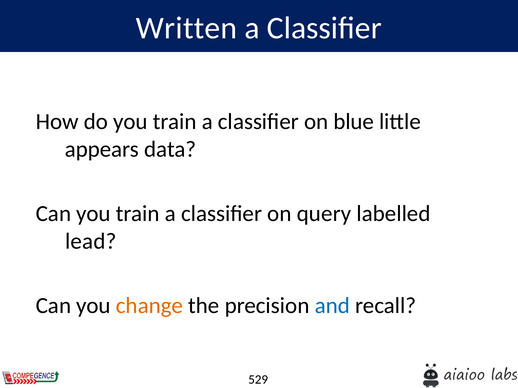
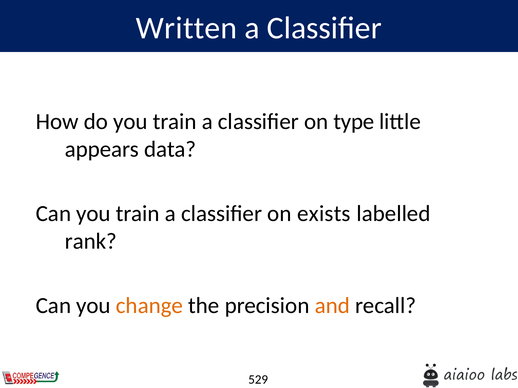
blue: blue -> type (354, 122)
query: query -> exists (324, 214)
lead: lead -> rank (91, 241)
and colour: blue -> orange (332, 306)
